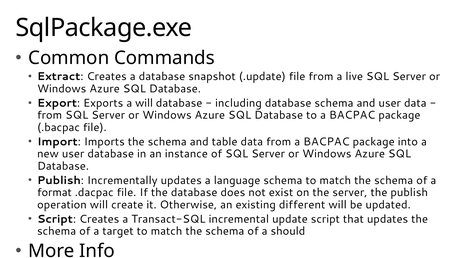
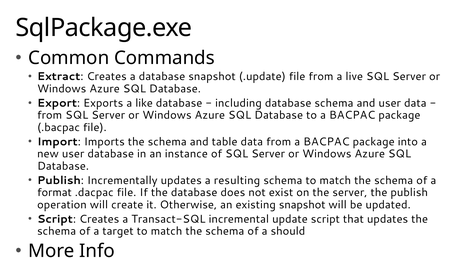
a will: will -> like (144, 103)
language: language -> resulting (237, 181)
existing different: different -> snapshot (302, 205)
